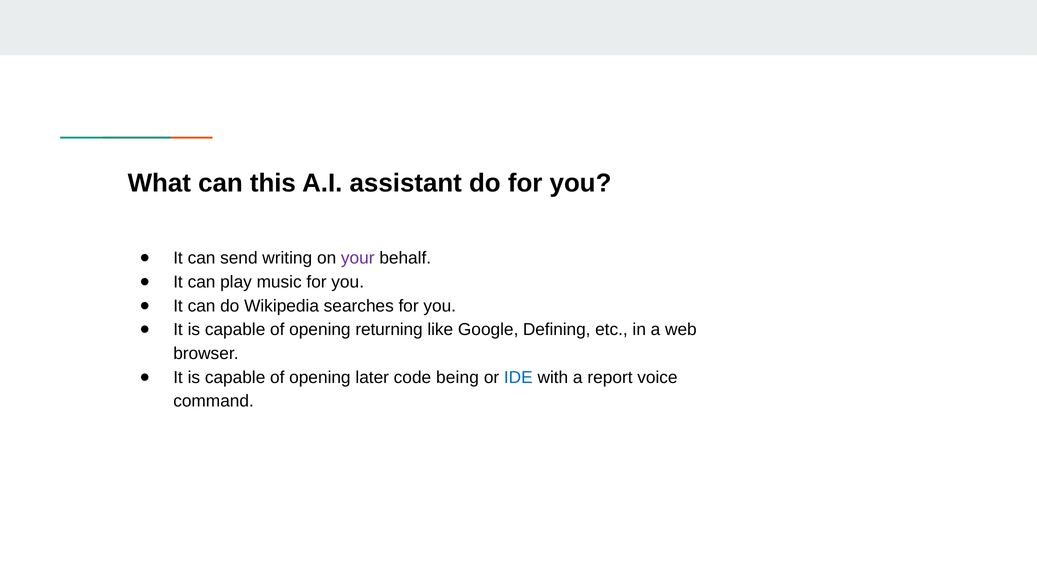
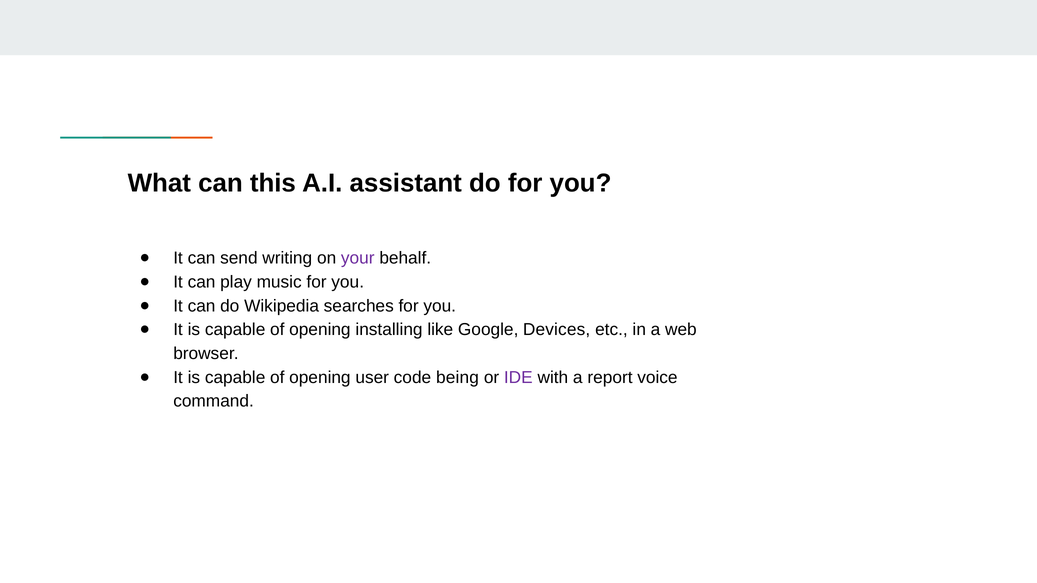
returning: returning -> installing (389, 330)
Defining: Defining -> Devices (557, 330)
later: later -> user (372, 378)
IDE colour: blue -> purple (518, 378)
